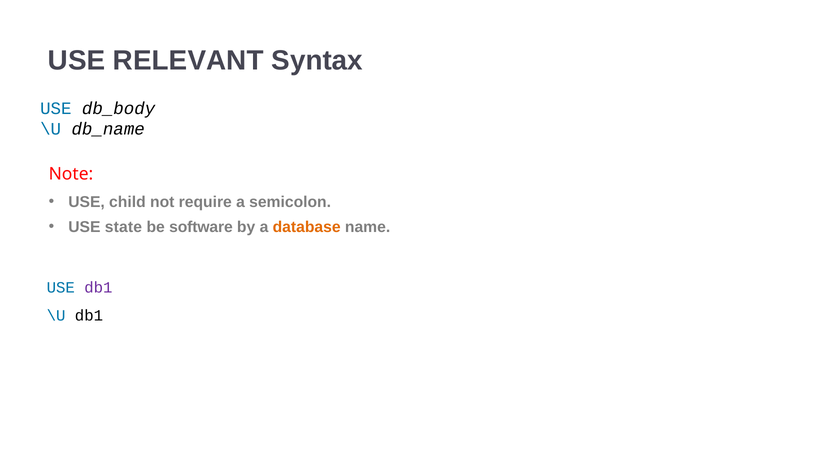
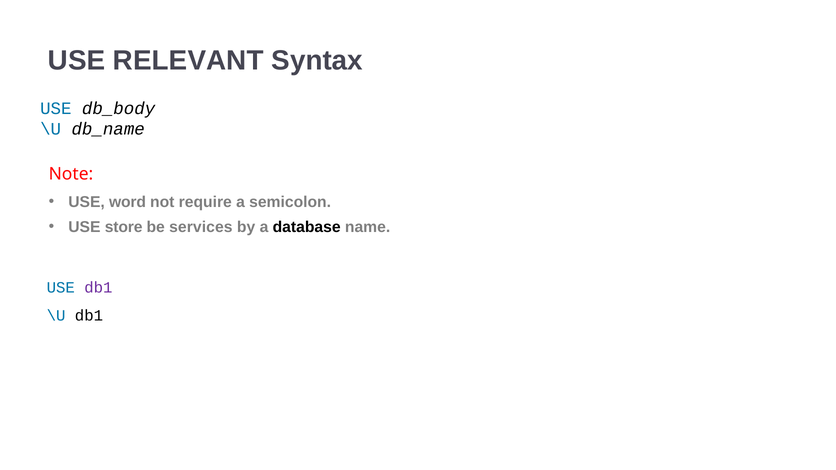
child: child -> word (127, 202)
state: state -> store (124, 227)
software: software -> services (201, 227)
database colour: orange -> black (307, 227)
